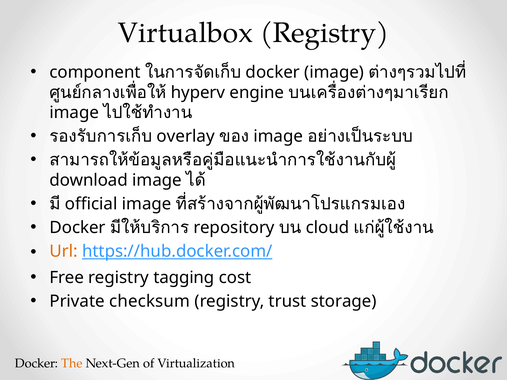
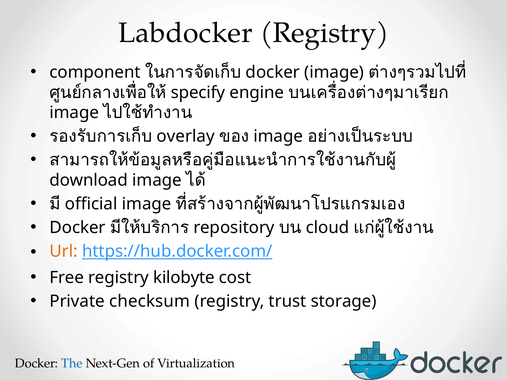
Virtualbox: Virtualbox -> Labdocker (185, 33)
hyperv: hyperv -> specify (198, 93)
tagging: tagging -> kilobyte (184, 278)
The colour: orange -> blue (72, 363)
